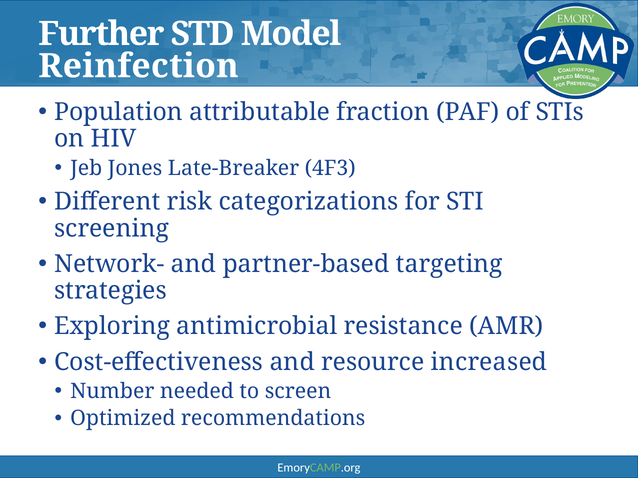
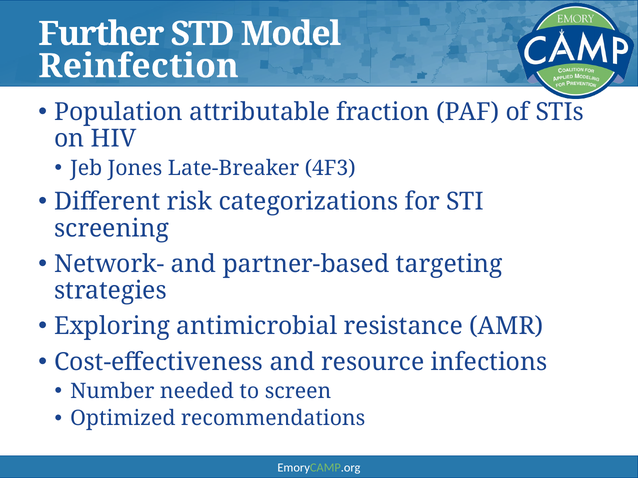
increased: increased -> infections (489, 362)
